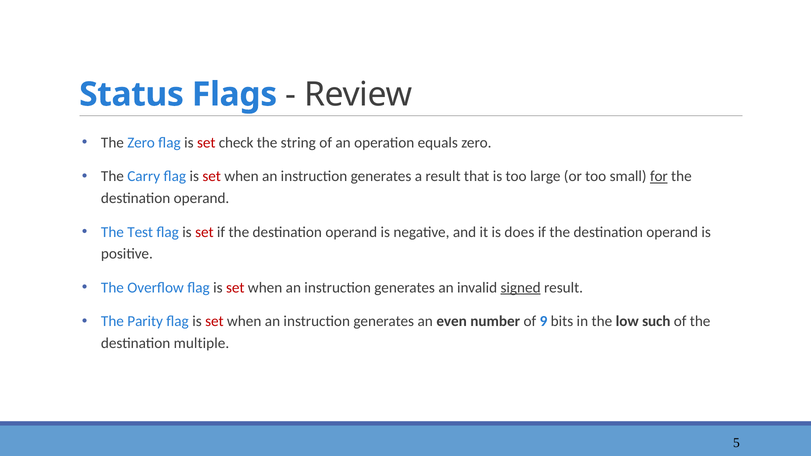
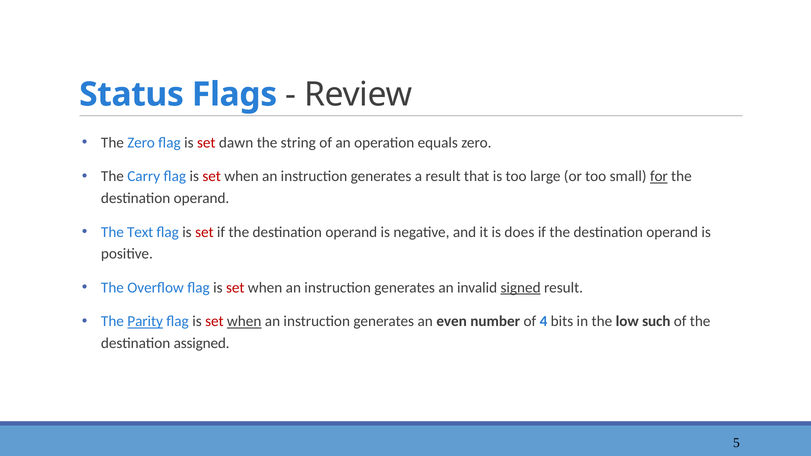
check: check -> dawn (236, 143)
Test: Test -> Text (140, 232)
Parity underline: none -> present (145, 321)
when underline: none -> present (244, 321)
9: 9 -> 4 (543, 321)
multiple: multiple -> assigned (202, 343)
